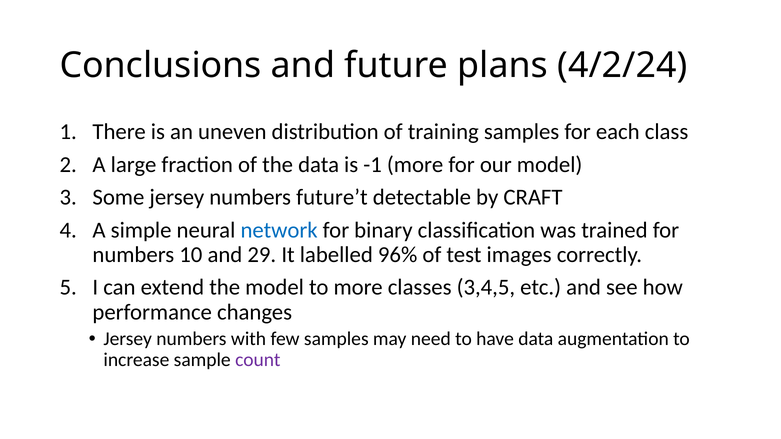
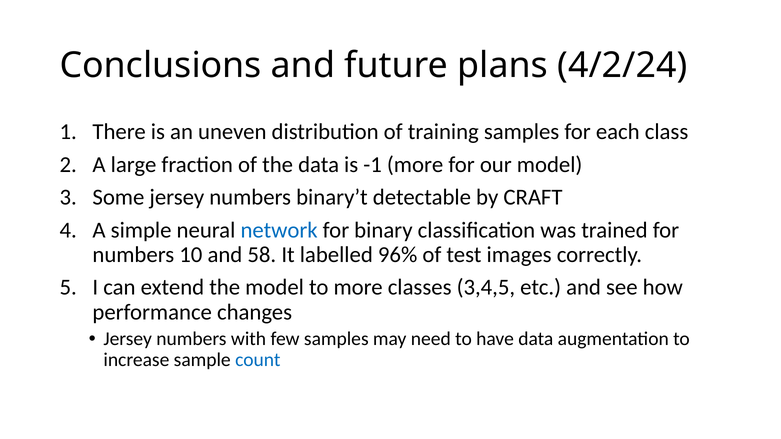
future’t: future’t -> binary’t (332, 198)
29: 29 -> 58 (262, 255)
count colour: purple -> blue (258, 360)
